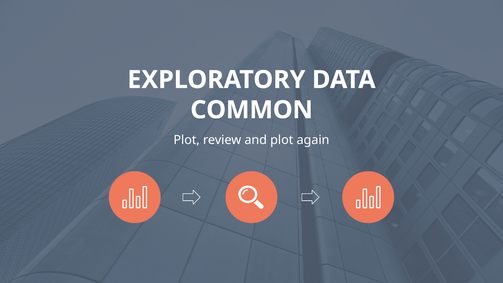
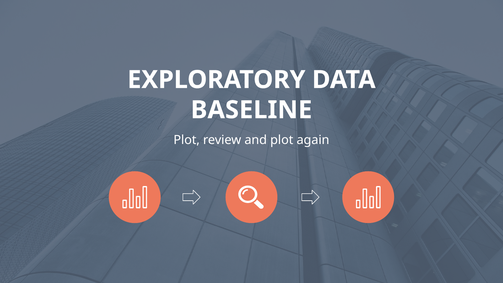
COMMON: COMMON -> BASELINE (251, 110)
